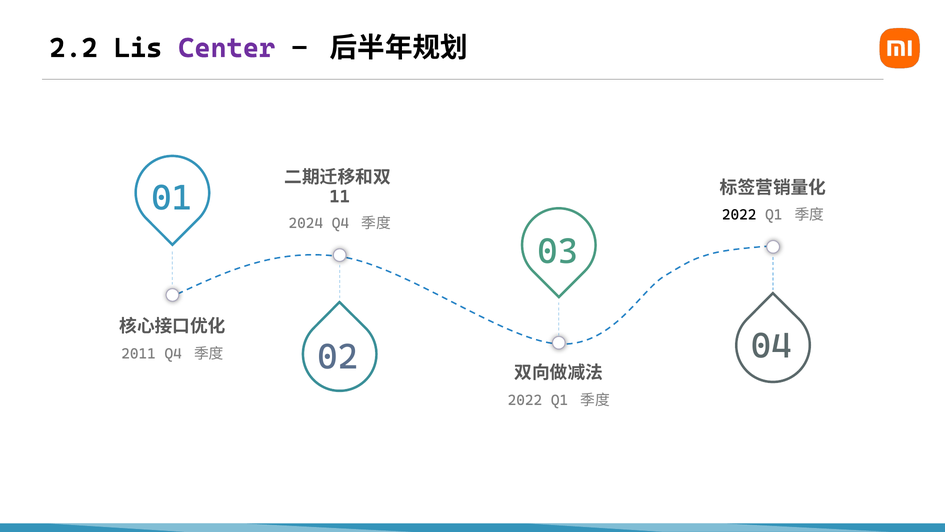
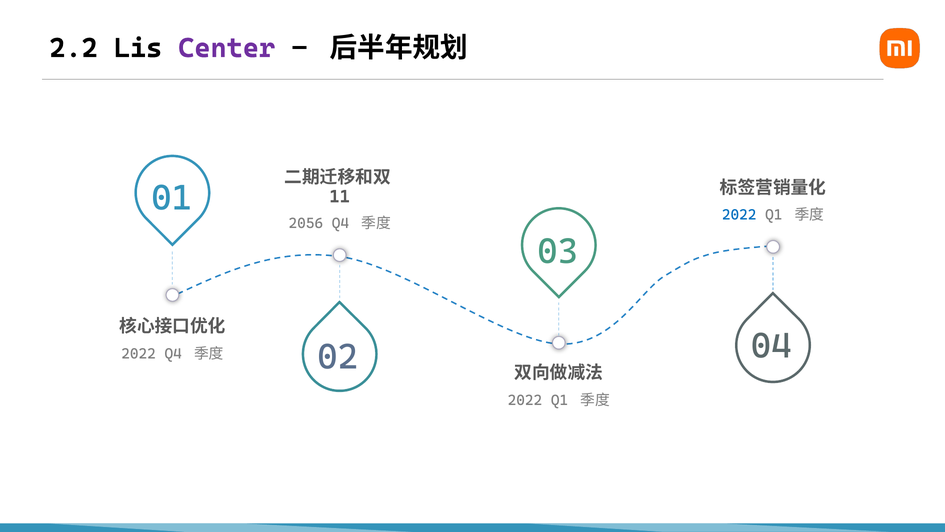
2022 colour: black -> blue (739, 215)
2024: 2024 -> 2056 (306, 223)
2011: 2011 -> 2022 (139, 354)
